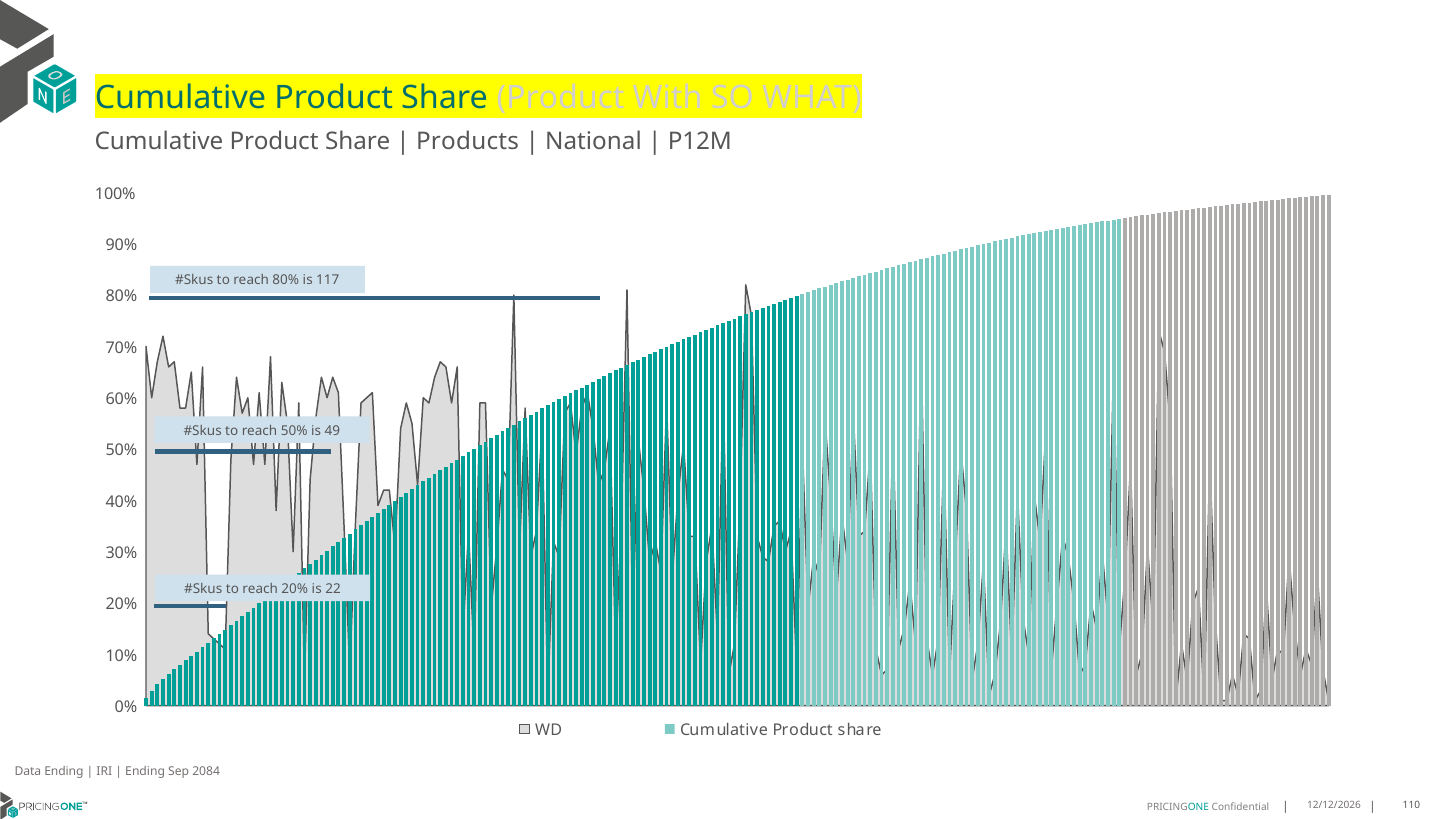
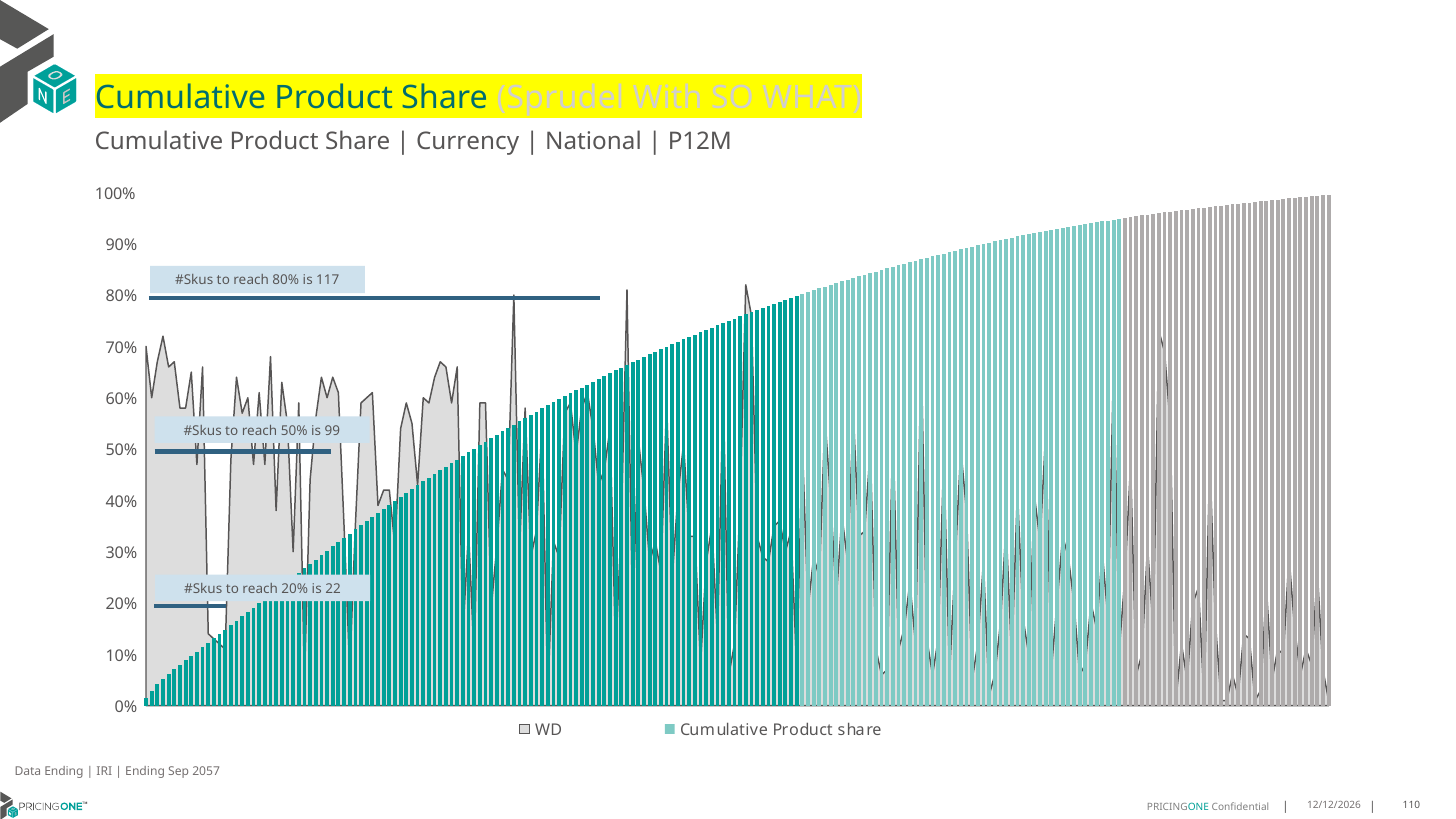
Share Product: Product -> Sprudel (560, 98)
Products: Products -> Currency (468, 142)
49: 49 -> 99 (332, 431)
2084: 2084 -> 2057 (206, 771)
